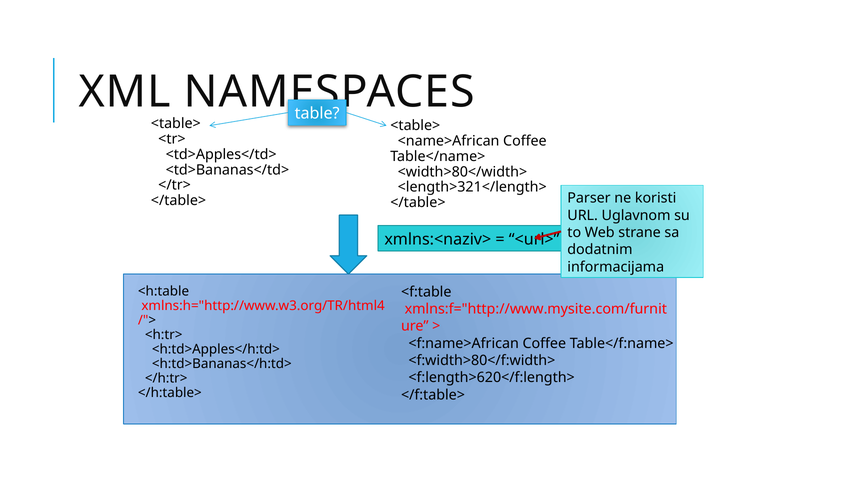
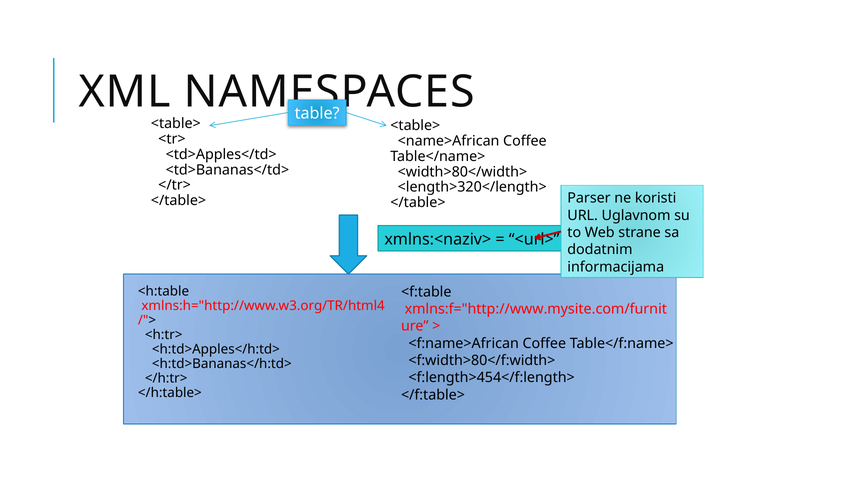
<length>321</length>: <length>321</length> -> <length>320</length> (472, 187)
<f:length>620</f:length>: <f:length>620</f:length> -> <f:length>454</f:length> (492, 378)
